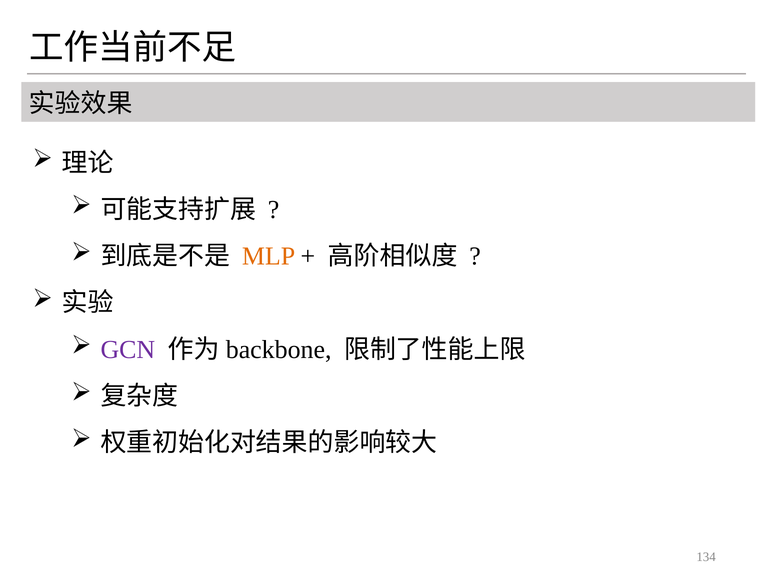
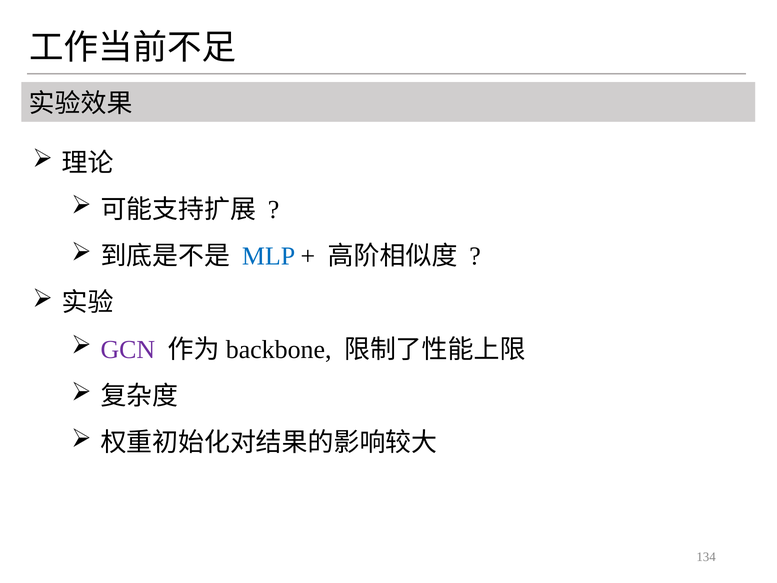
MLP colour: orange -> blue (269, 256)
